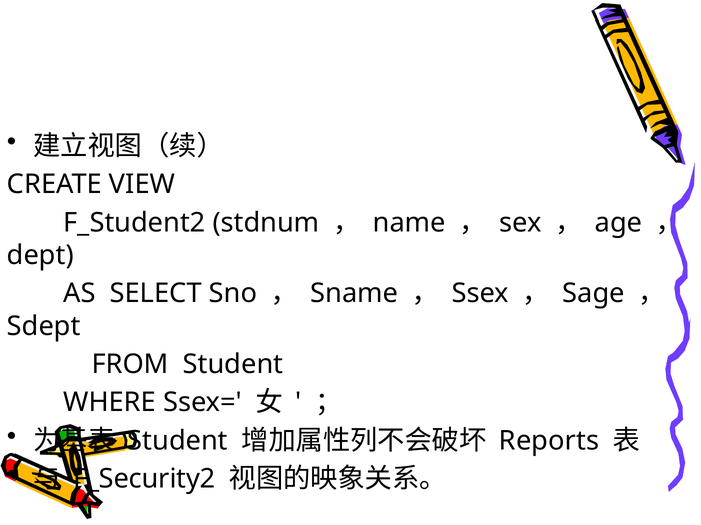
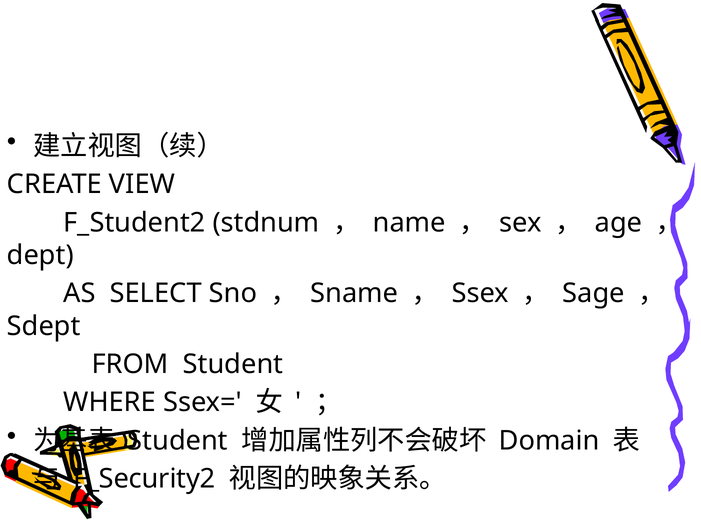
Reports: Reports -> Domain (549, 441)
